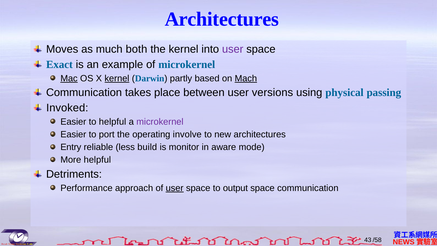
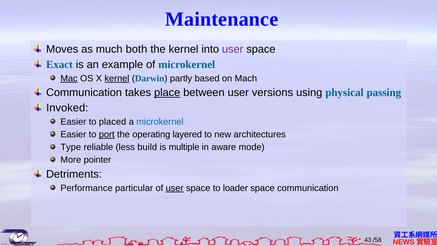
Architectures: Architectures -> Maintenance (222, 19)
Mach underline: present -> none (246, 78)
place underline: none -> present (167, 93)
to helpful: helpful -> placed (113, 122)
microkernel colour: purple -> blue (160, 122)
port underline: none -> present (107, 134)
involve: involve -> layered (187, 134)
Entry: Entry -> Type (71, 147)
monitor: monitor -> multiple (184, 147)
More helpful: helpful -> pointer (97, 160)
approach: approach -> particular (134, 188)
output: output -> loader (235, 188)
